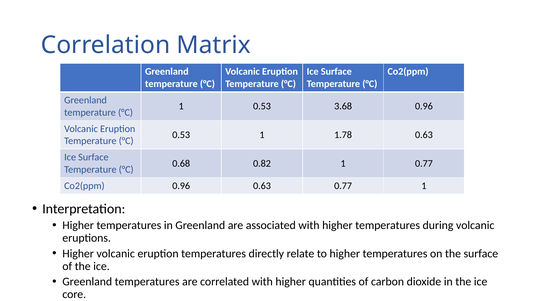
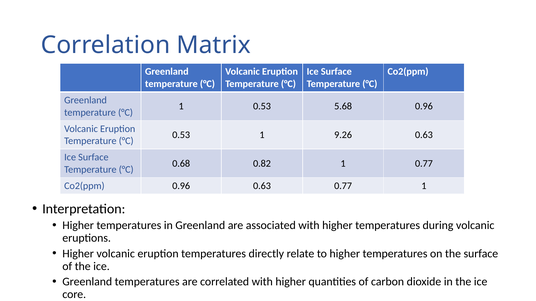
3.68: 3.68 -> 5.68 (343, 107)
1.78: 1.78 -> 9.26 (343, 135)
